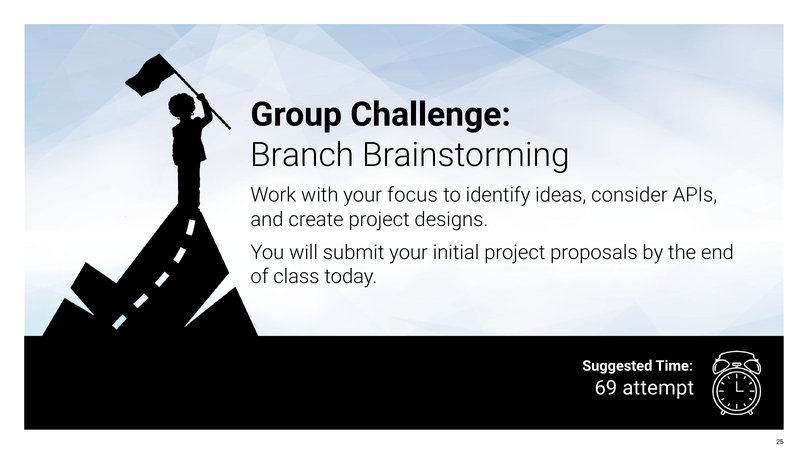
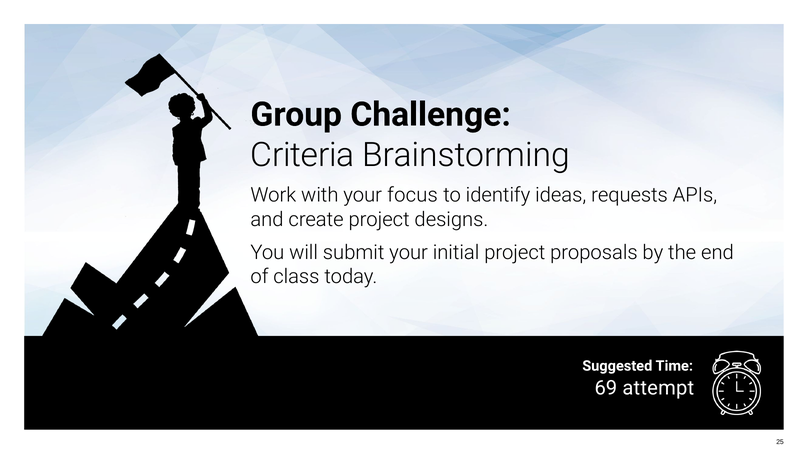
Branch: Branch -> Criteria (302, 155)
consider: consider -> requests (629, 195)
